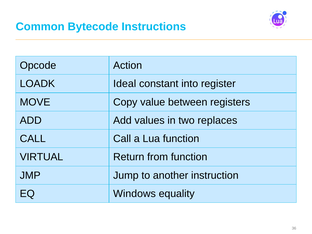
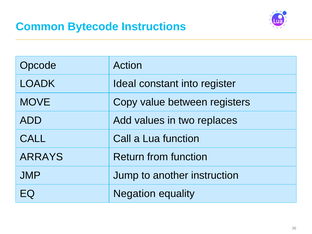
VIRTUAL: VIRTUAL -> ARRAYS (41, 157)
Windows: Windows -> Negation (134, 194)
